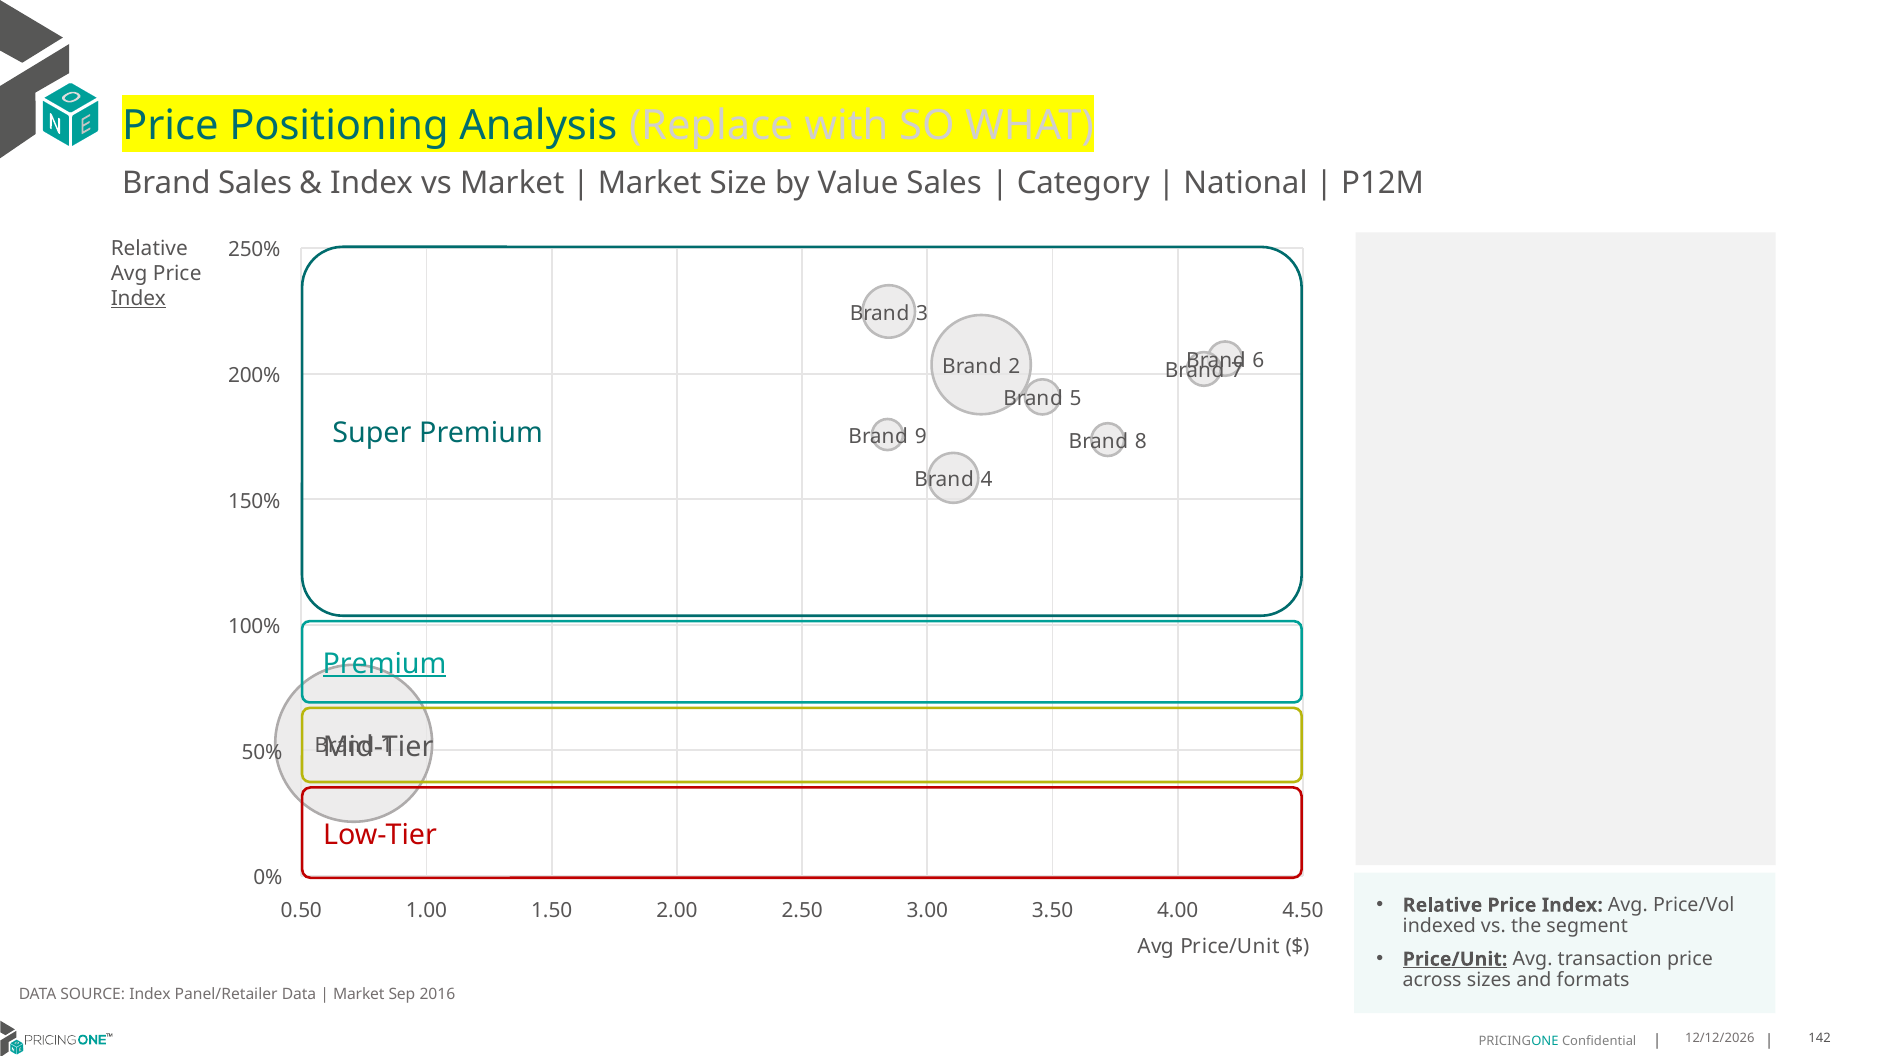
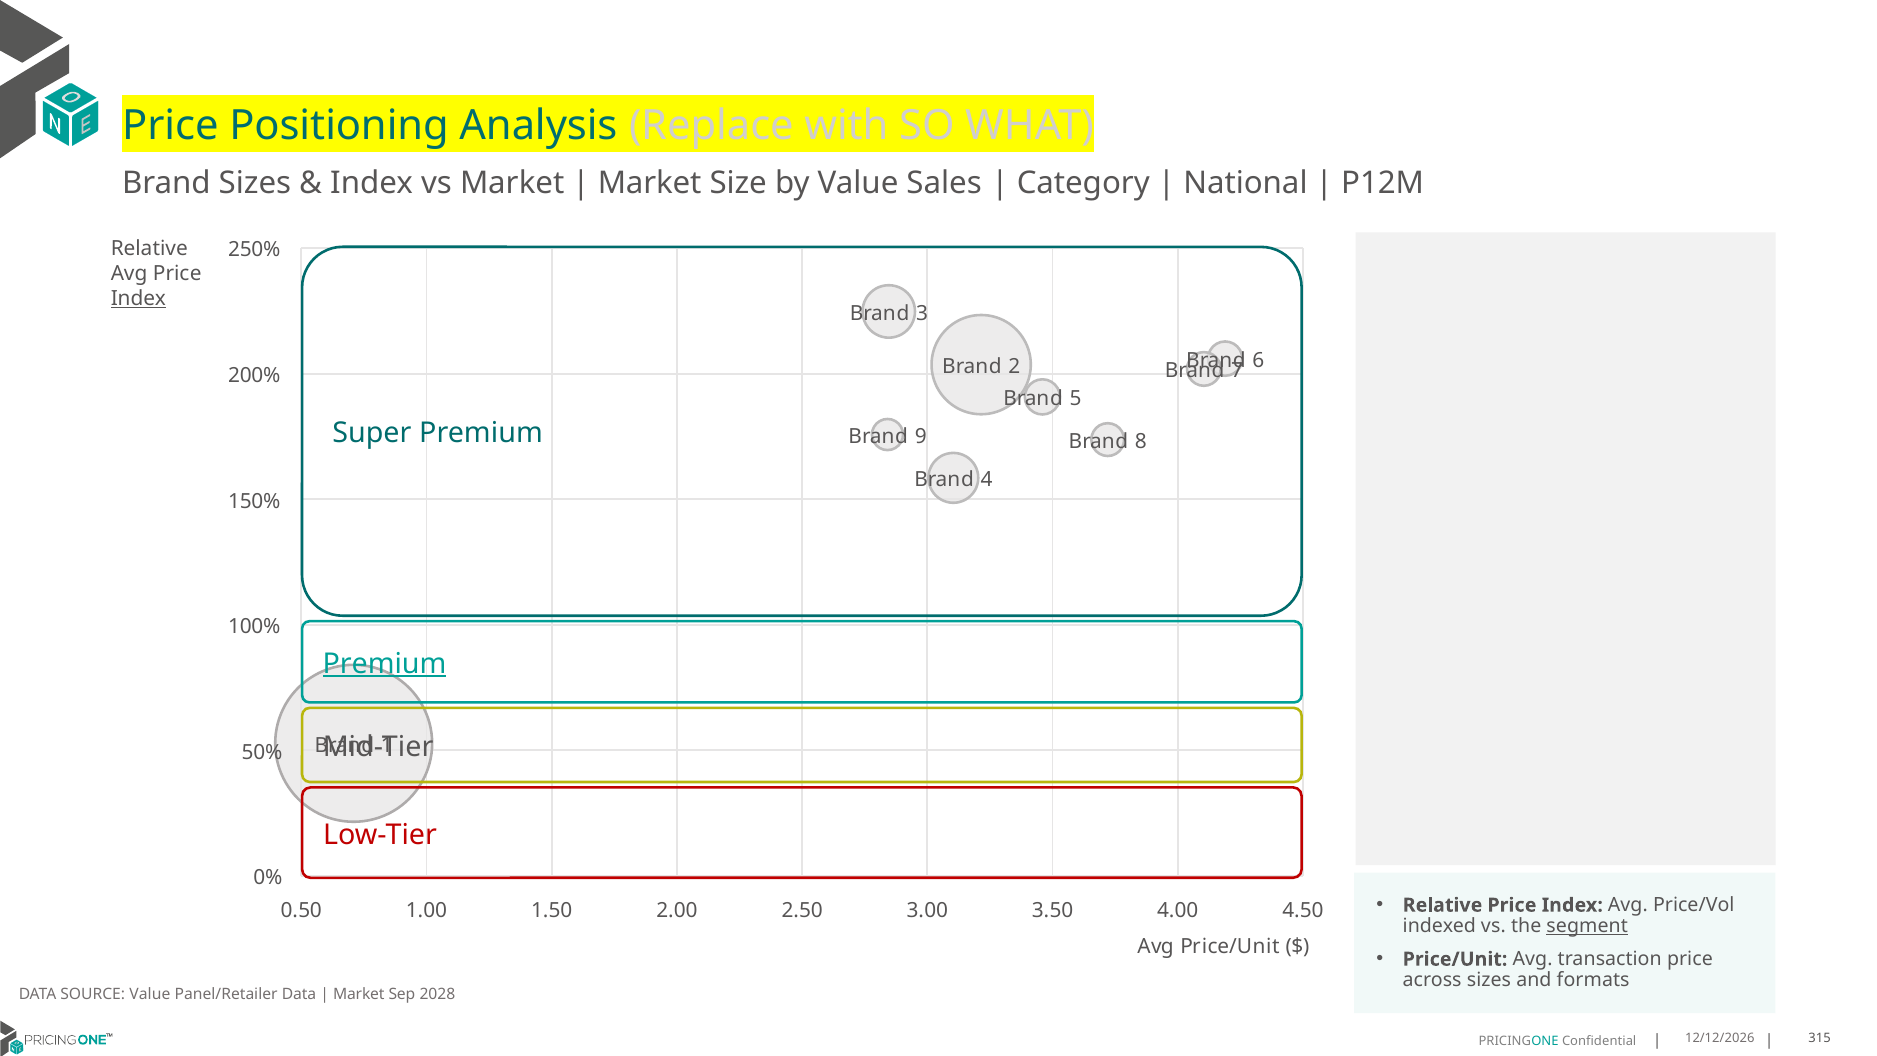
Brand Sales: Sales -> Sizes (255, 183)
segment underline: none -> present (1587, 926)
Price/Unit underline: present -> none (1455, 959)
SOURCE Index: Index -> Value (150, 994)
2016: 2016 -> 2028 (437, 994)
142: 142 -> 315 (1820, 1038)
